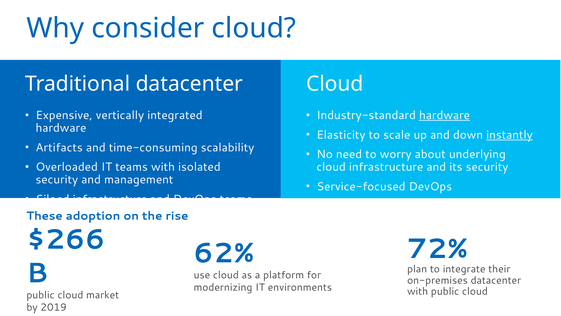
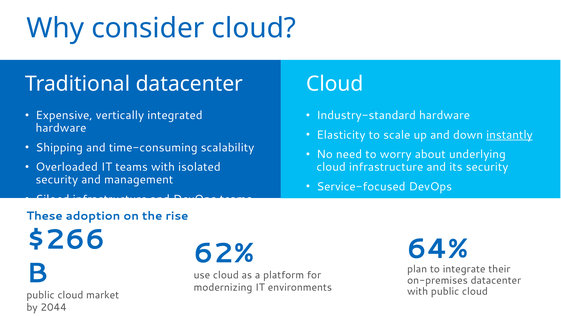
hardware underline: present -> none (445, 115)
Artifacts: Artifacts -> Shipping (59, 147)
72%: 72% -> 64% (438, 248)
2019: 2019 -> 2044 (54, 307)
